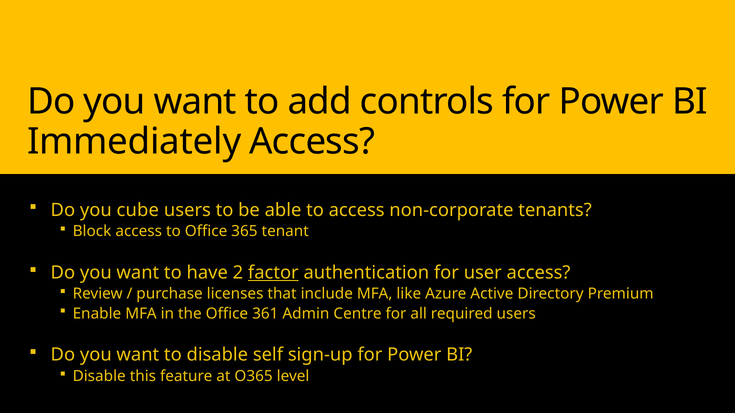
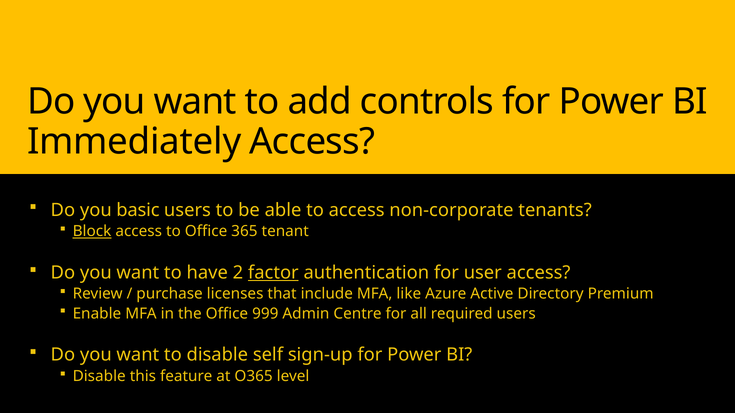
cube: cube -> basic (138, 210)
Block underline: none -> present (92, 232)
361: 361 -> 999 (265, 314)
